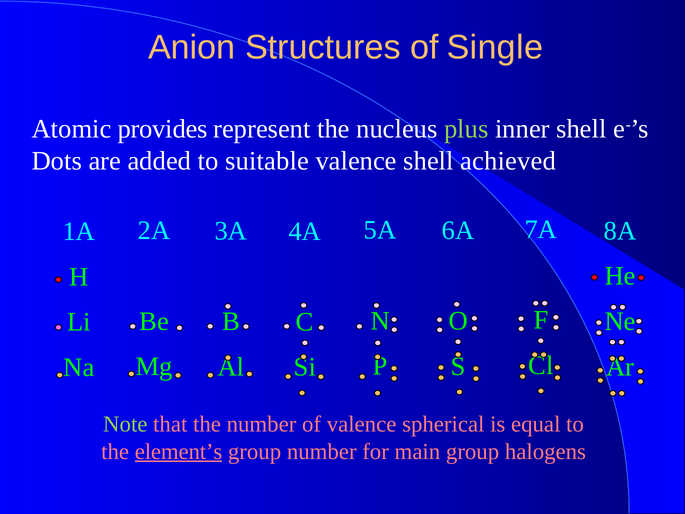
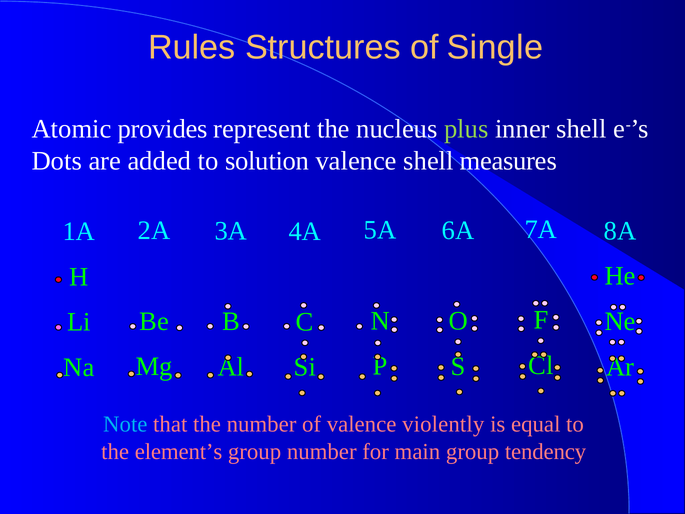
Anion: Anion -> Rules (192, 47)
suitable: suitable -> solution (267, 161)
achieved: achieved -> measures (508, 161)
Note colour: light green -> light blue (125, 424)
spherical: spherical -> violently (443, 424)
element’s underline: present -> none (179, 451)
halogens: halogens -> tendency (546, 451)
